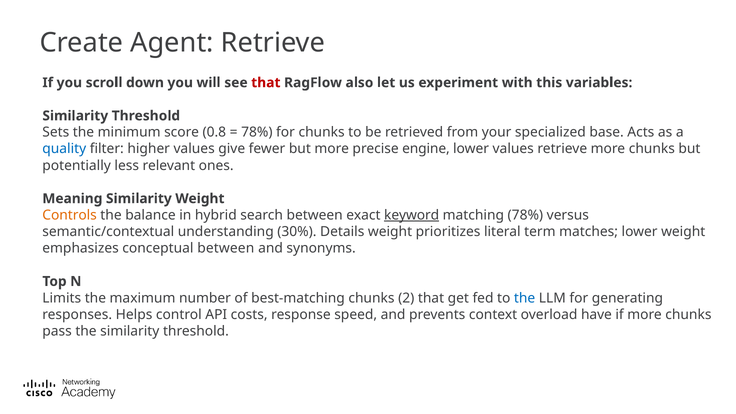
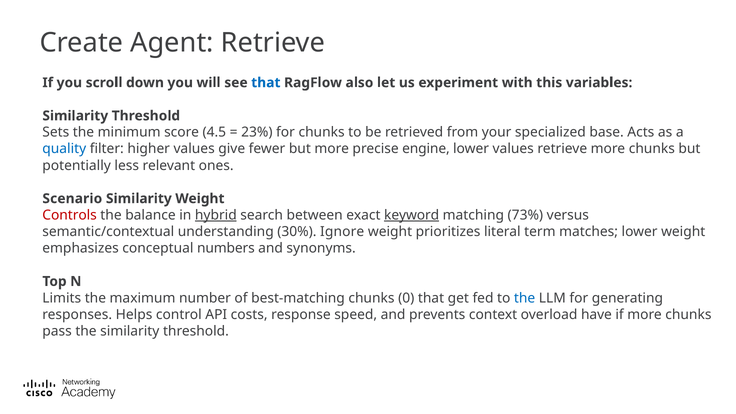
that colour: red -> blue (266, 83)
0.8: 0.8 -> 4.5 (214, 132)
78%: 78% -> 23% (257, 132)
Meaning: Meaning -> Scenario (72, 199)
Controls colour: orange -> red (70, 215)
hybrid underline: none -> present (216, 215)
matching 78%: 78% -> 73% (525, 215)
Details: Details -> Ignore (342, 232)
conceptual between: between -> numbers (226, 248)
2: 2 -> 0 (406, 298)
